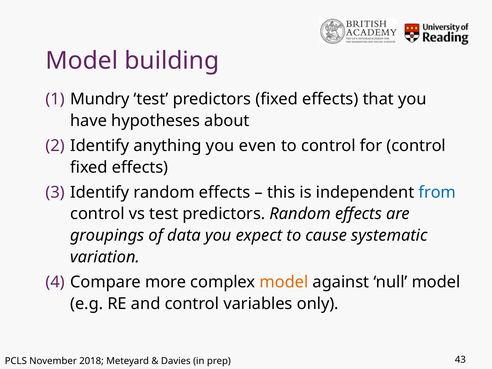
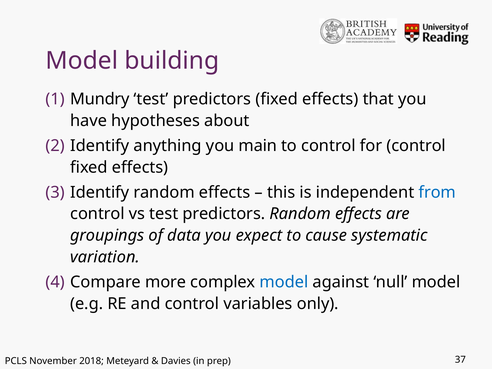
even: even -> main (258, 146)
model colour: orange -> blue (284, 282)
43: 43 -> 37 (460, 360)
